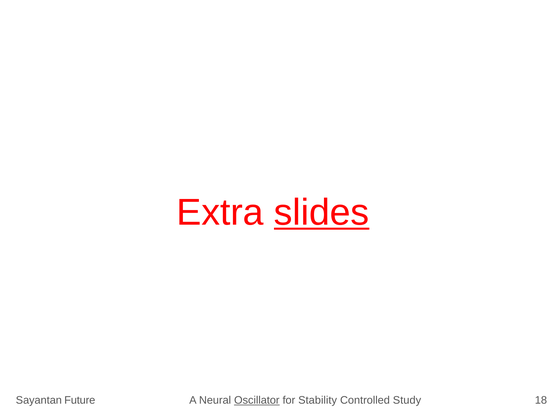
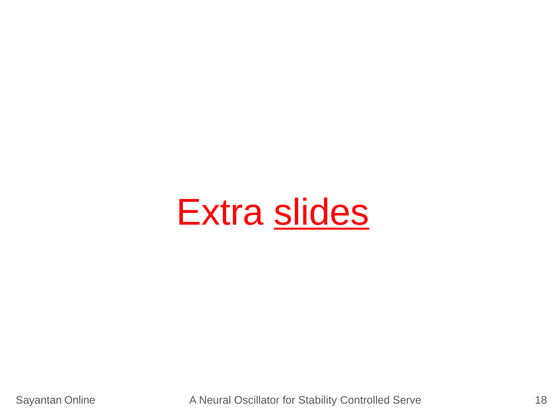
Future: Future -> Online (80, 400)
Oscillator underline: present -> none (257, 400)
Study: Study -> Serve (407, 400)
